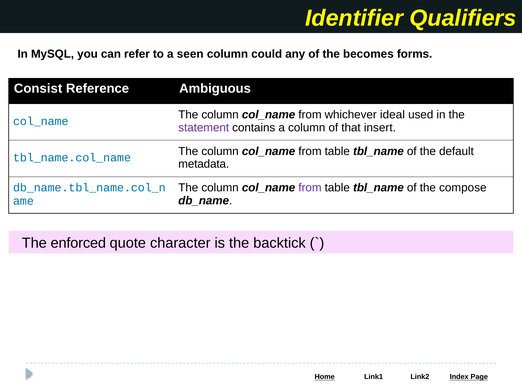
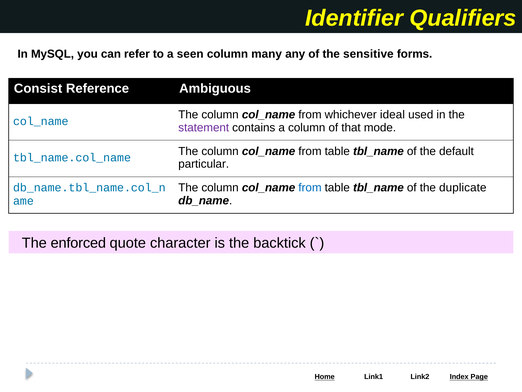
could: could -> many (267, 54)
becomes: becomes -> sensitive (368, 54)
insert: insert -> mode (380, 127)
metadata: metadata -> particular (204, 164)
from colour: purple -> blue (310, 188)
compose: compose -> duplicate (463, 188)
